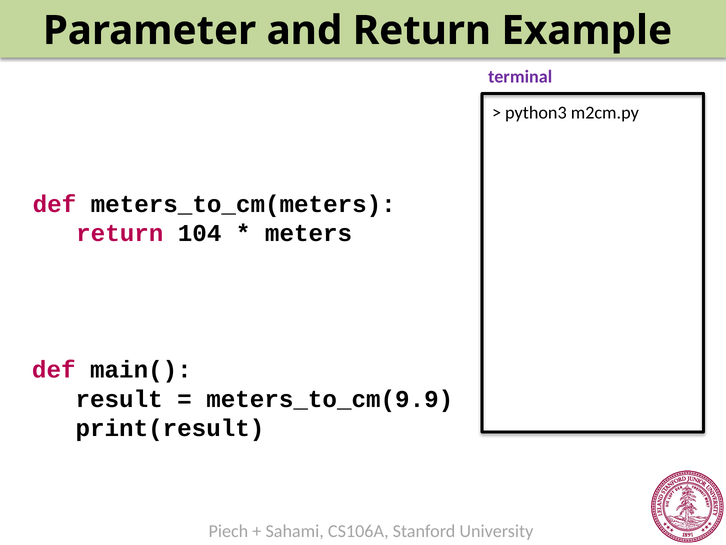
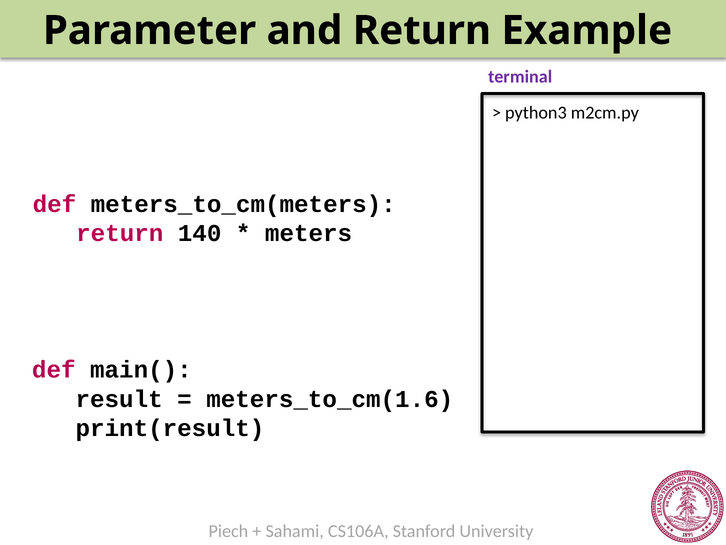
104: 104 -> 140 (200, 233)
meters_to_cm(9.9: meters_to_cm(9.9 -> meters_to_cm(1.6 (330, 399)
